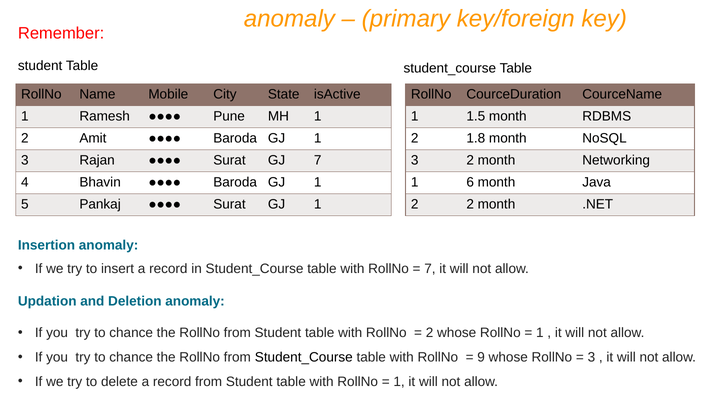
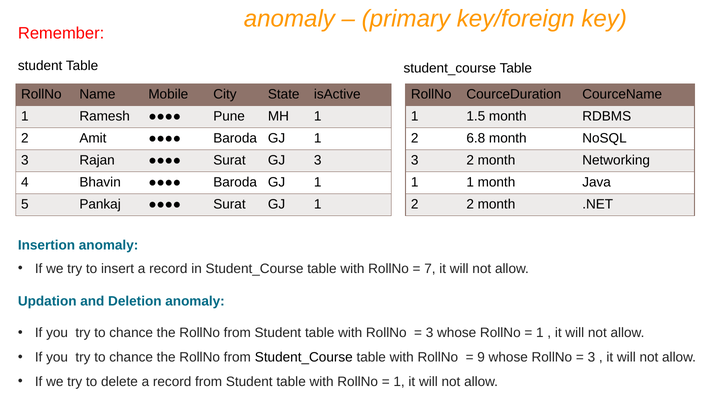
1.8: 1.8 -> 6.8 (476, 138)
GJ 7: 7 -> 3 (318, 160)
1 6: 6 -> 1 (470, 182)
2: 2 -> 3 (430, 333)
